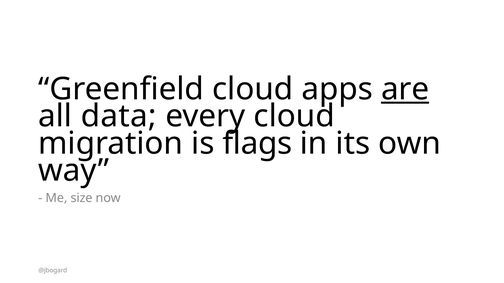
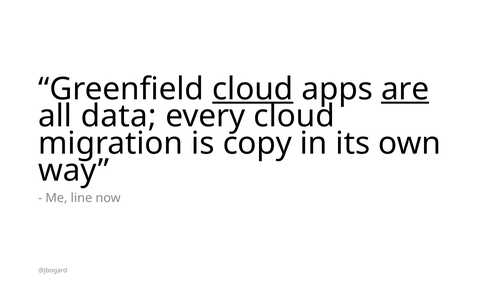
cloud underline: none -> present (253, 89)
flags: flags -> copy (257, 144)
size: size -> line (81, 198)
